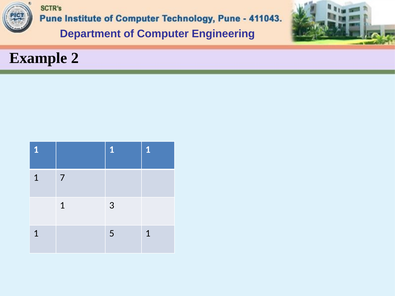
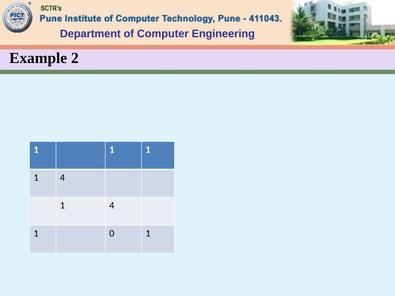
7: 7 -> 4 (62, 178)
3: 3 -> 4 (112, 206)
5: 5 -> 0 (112, 234)
